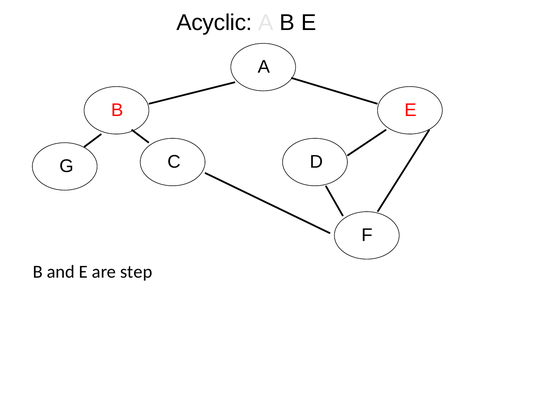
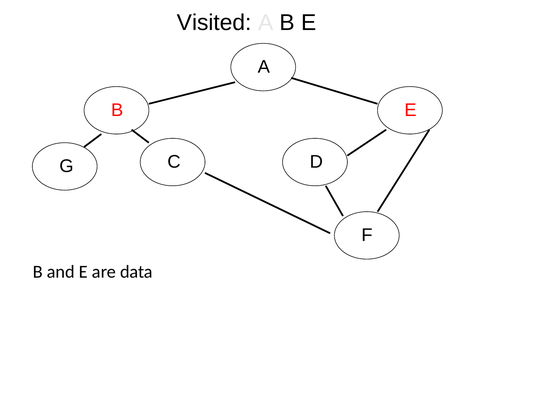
Acyclic: Acyclic -> Visited (214, 23)
step: step -> data (136, 272)
